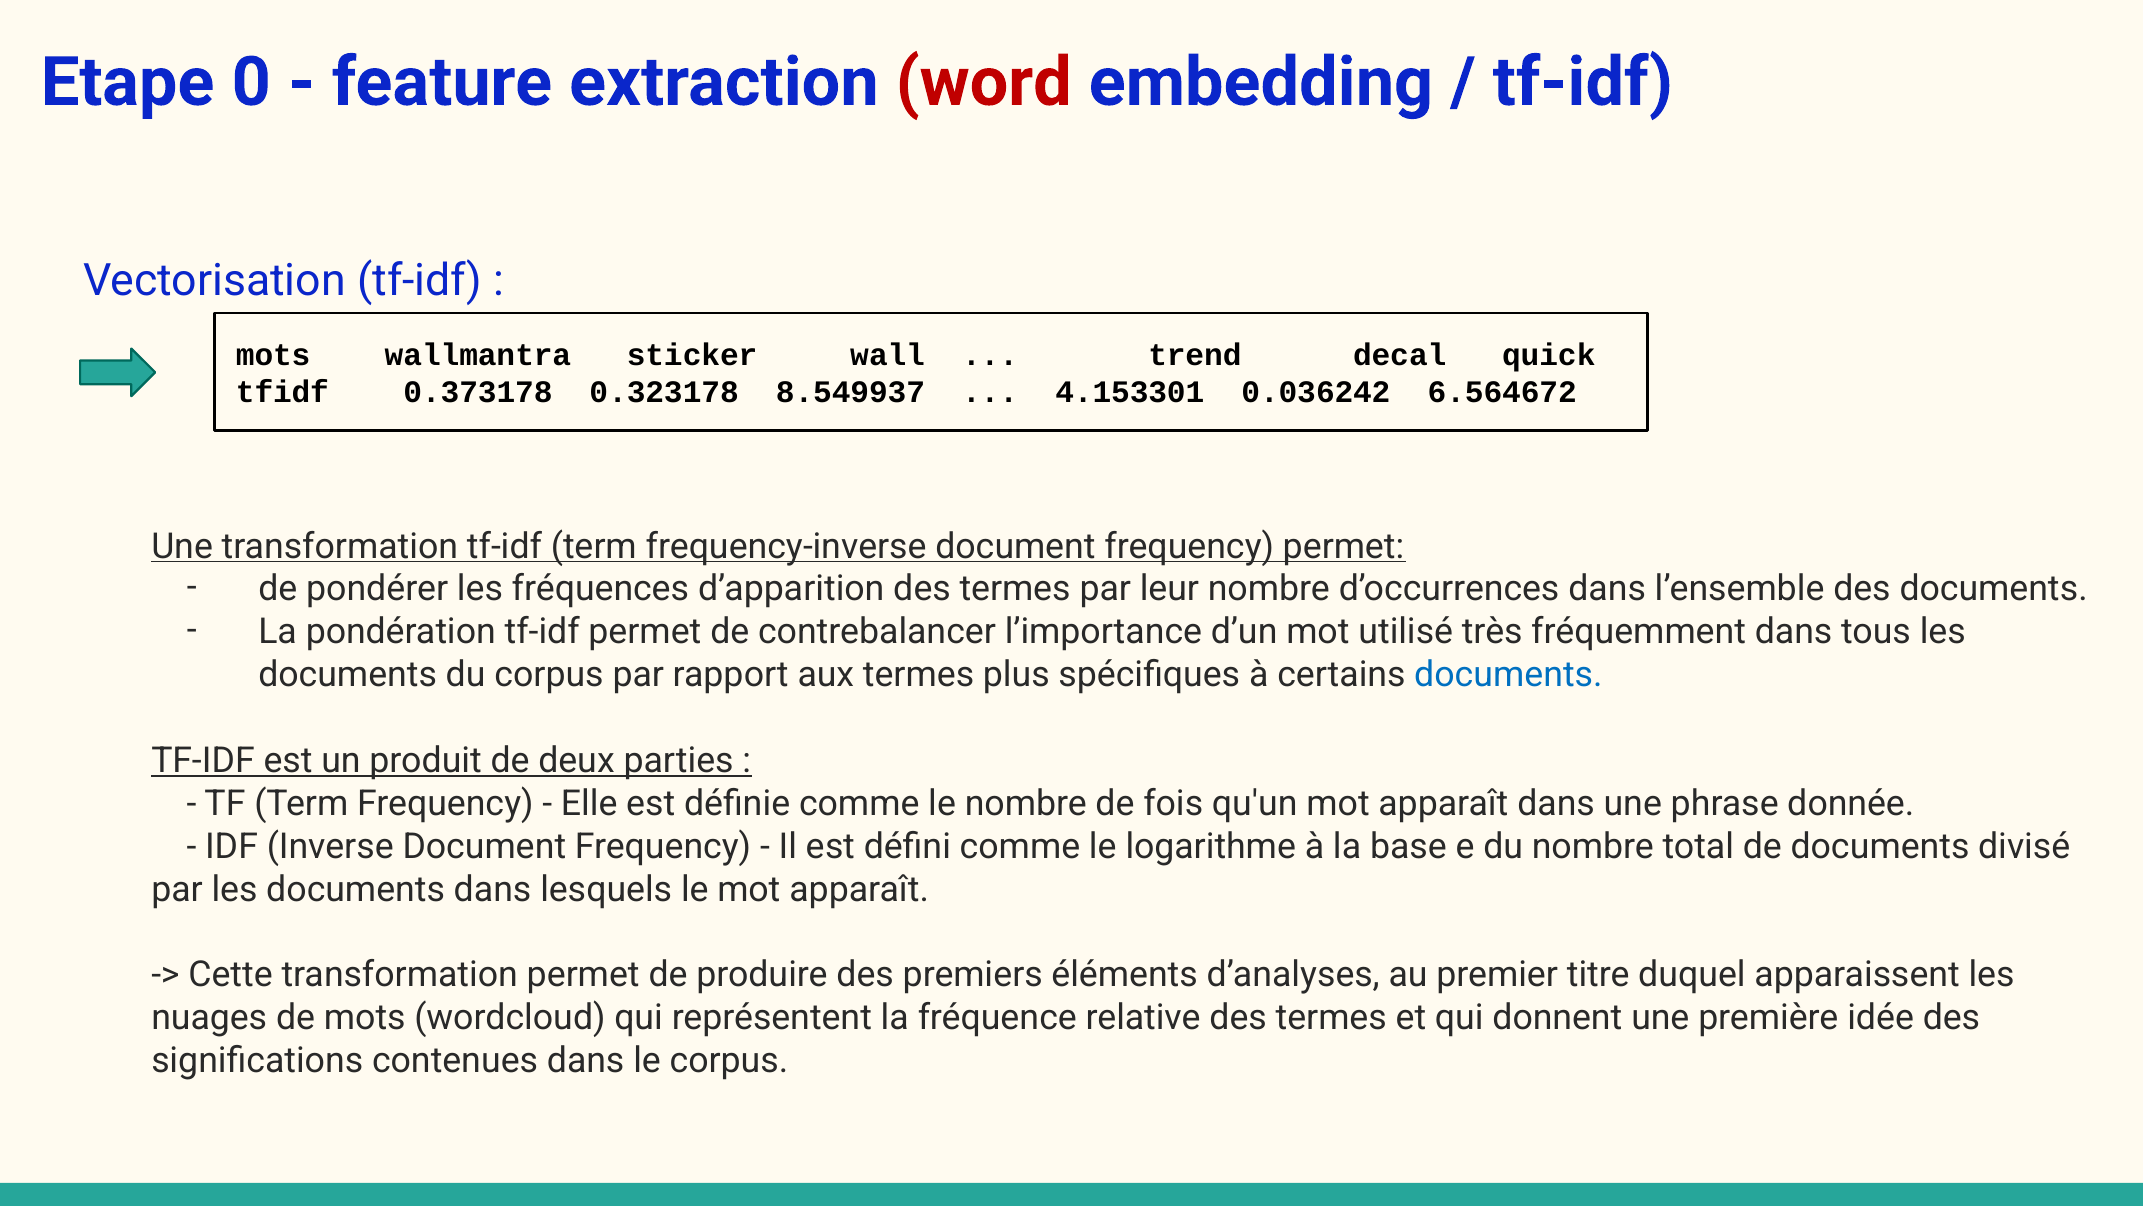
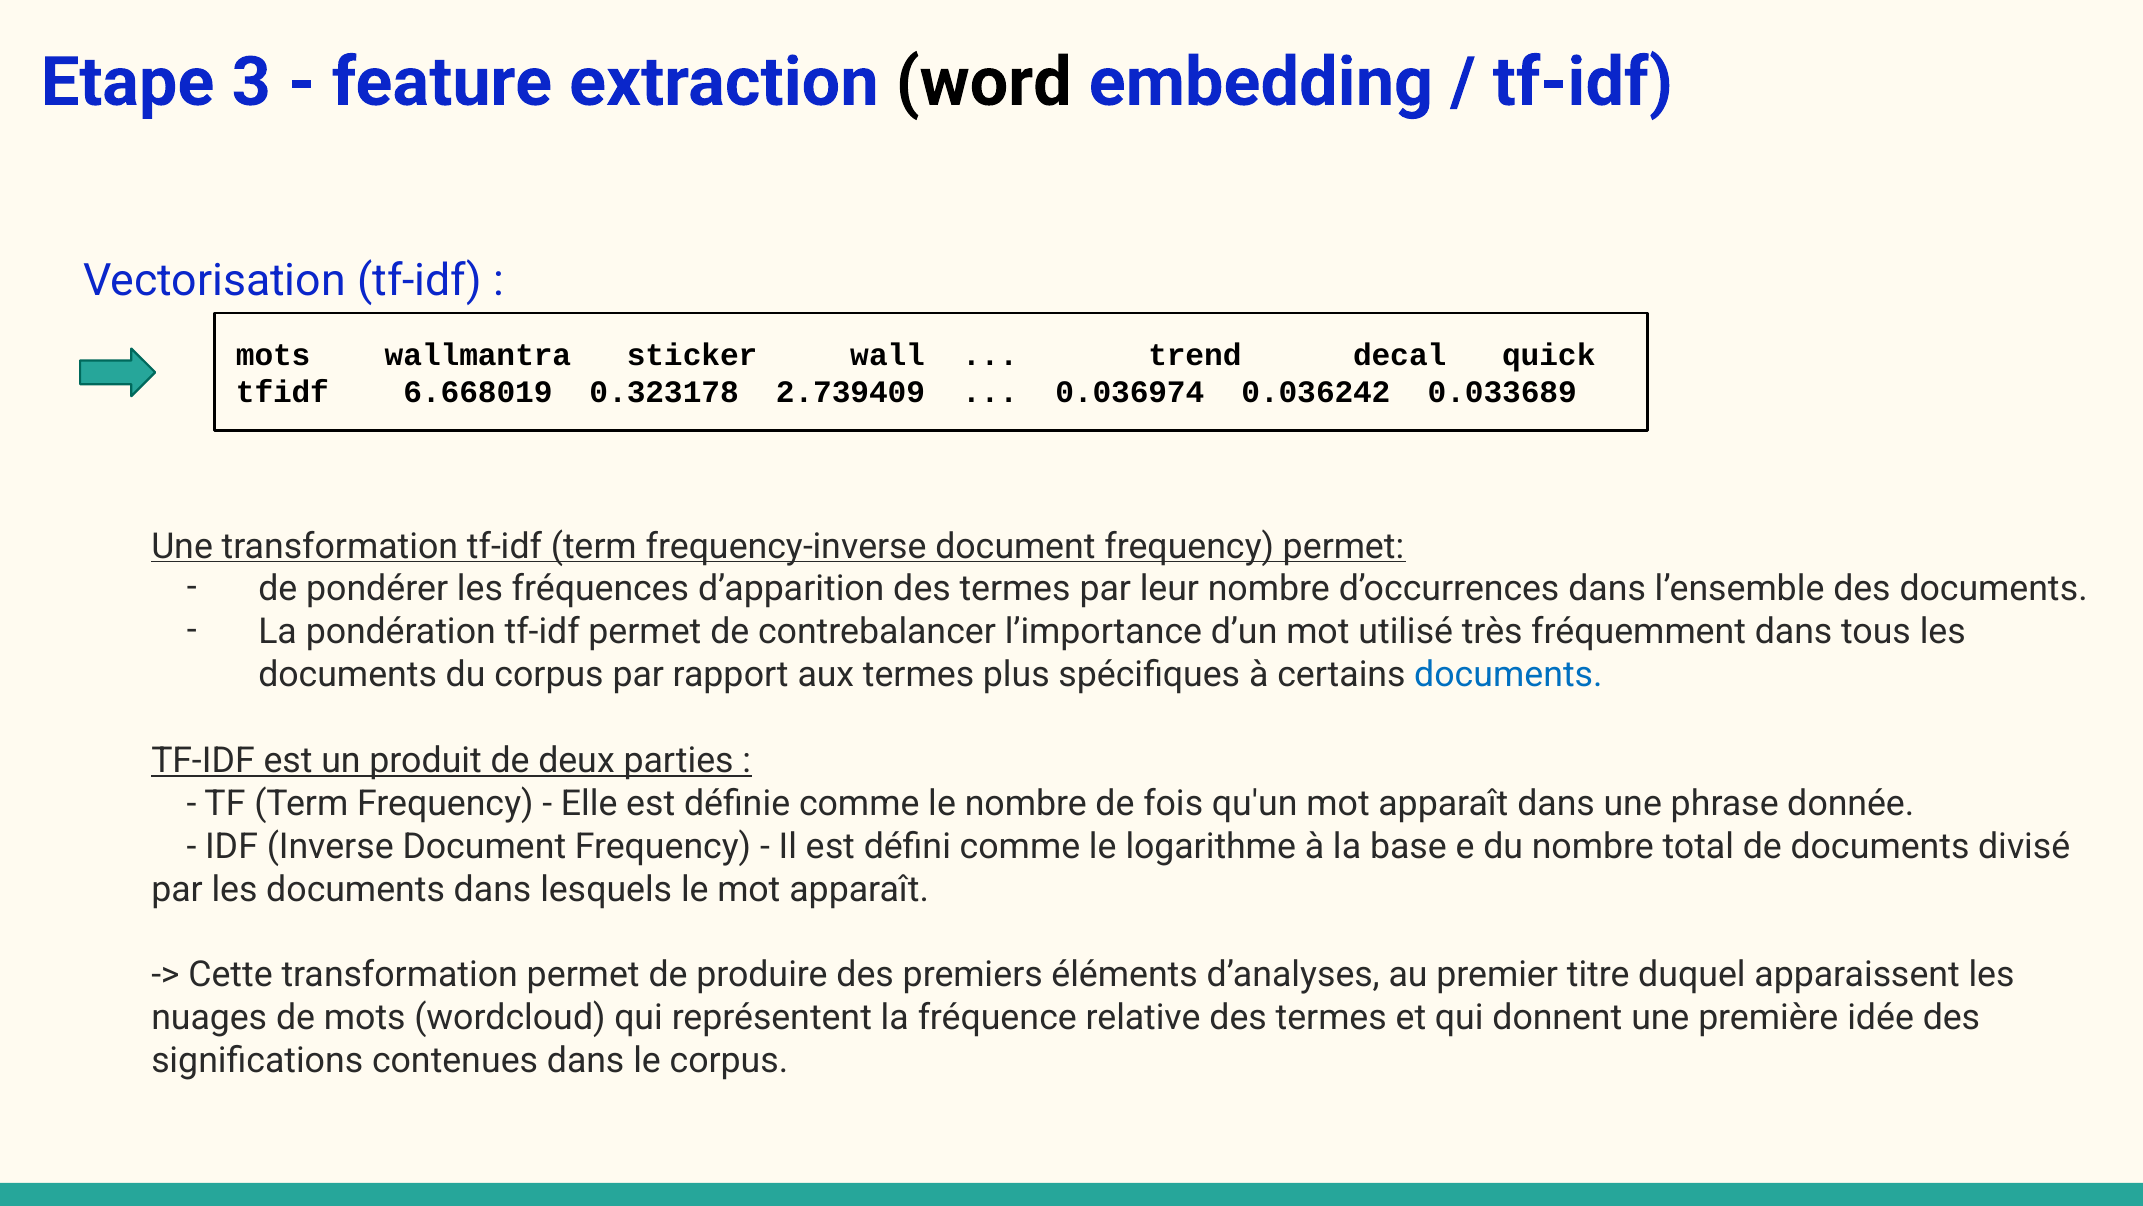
0: 0 -> 3 (251, 82)
word colour: red -> black (984, 82)
0.373178: 0.373178 -> 6.668019 (478, 392)
8.549937: 8.549937 -> 2.739409 (850, 392)
4.153301: 4.153301 -> 0.036974 (1130, 392)
6.564672: 6.564672 -> 0.033689 (1502, 392)
